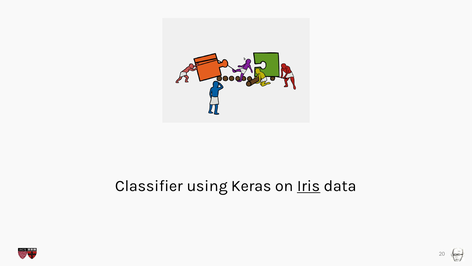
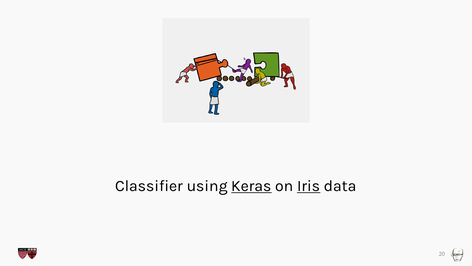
Keras underline: none -> present (251, 186)
